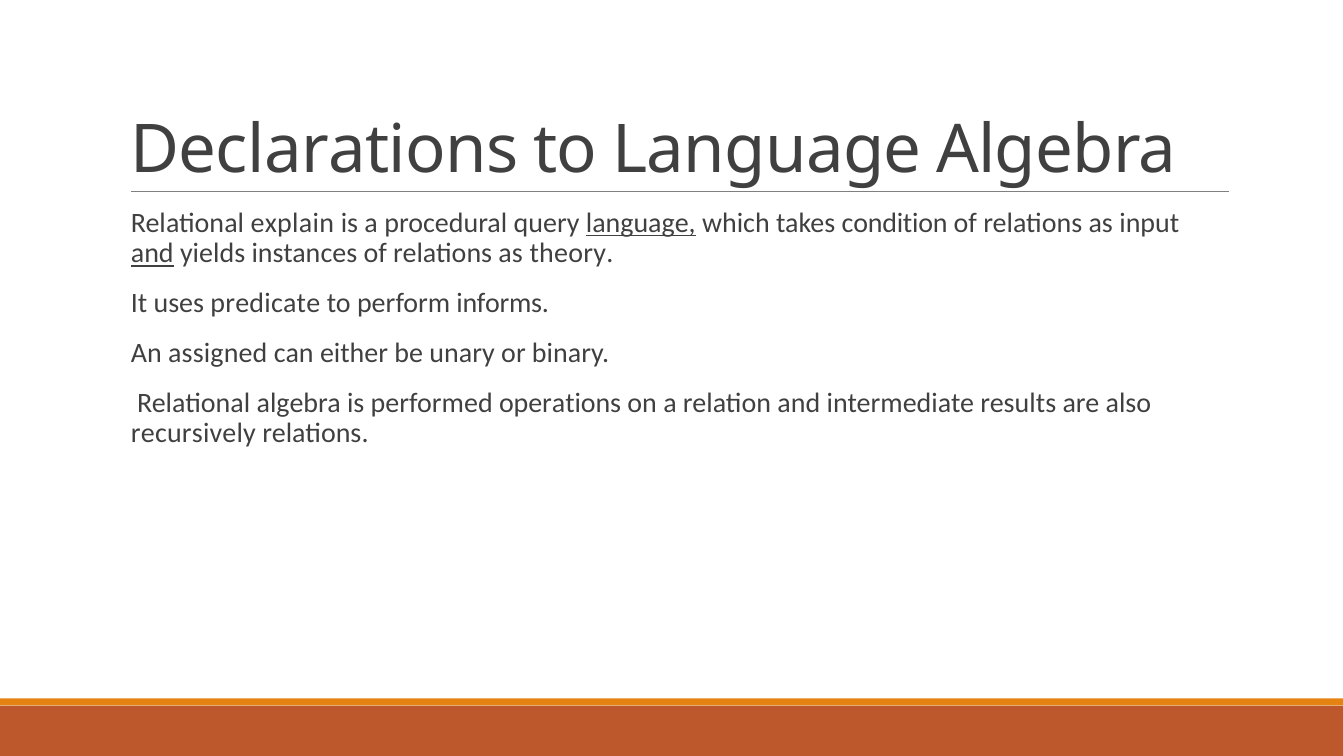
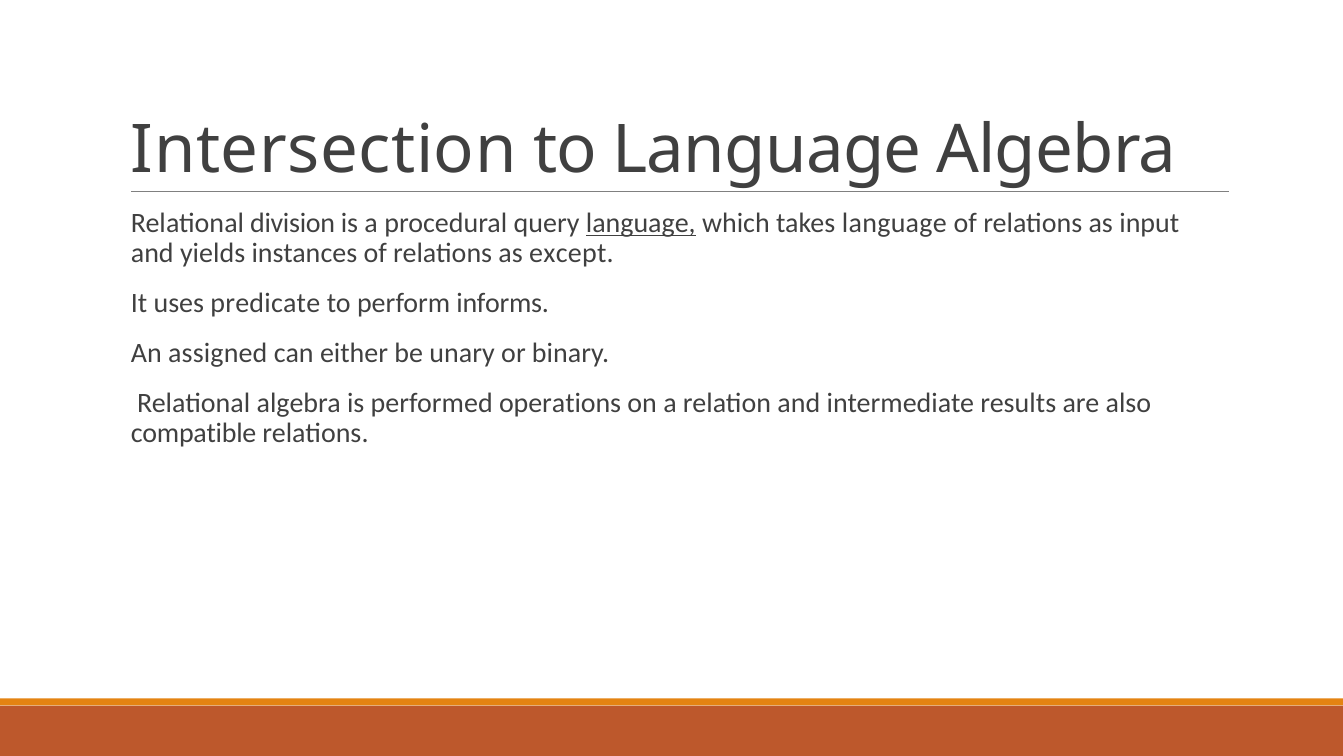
Declarations: Declarations -> Intersection (324, 150)
explain: explain -> division (293, 223)
takes condition: condition -> language (894, 223)
and underline: present -> none (152, 254)
theory: theory -> except (571, 254)
recursively: recursively -> compatible (194, 433)
